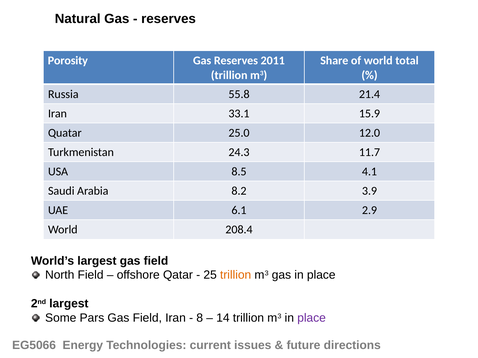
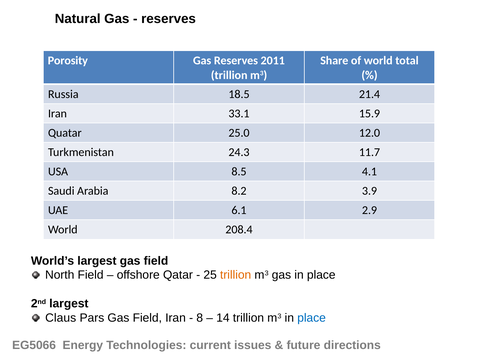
55.8: 55.8 -> 18.5 (239, 94)
Some: Some -> Claus (61, 318)
place colour: purple -> blue (312, 318)
